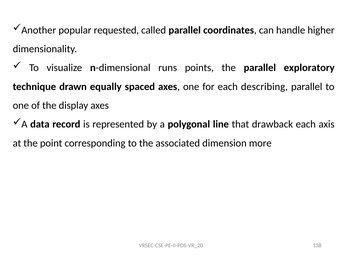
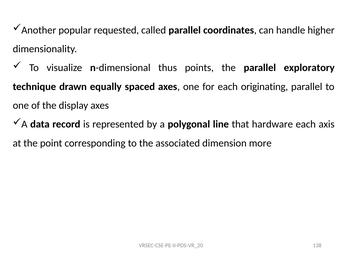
runs: runs -> thus (168, 68)
describing: describing -> originating (264, 86)
drawback: drawback -> hardware (272, 124)
